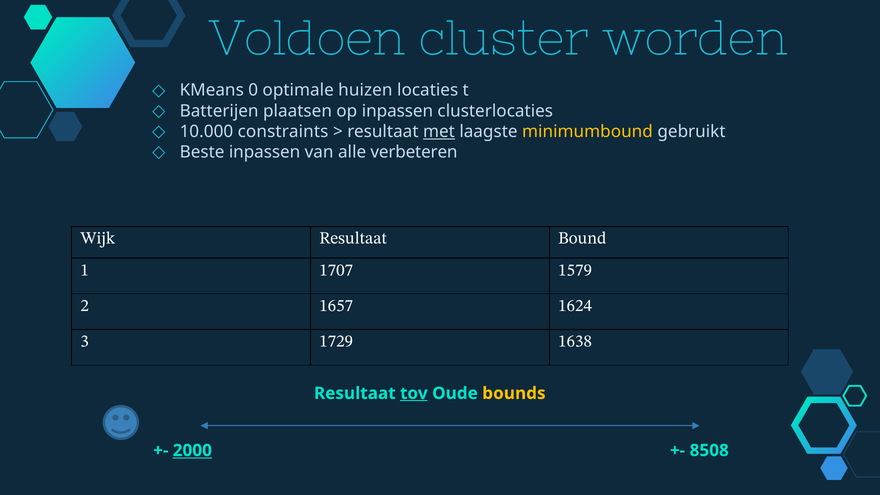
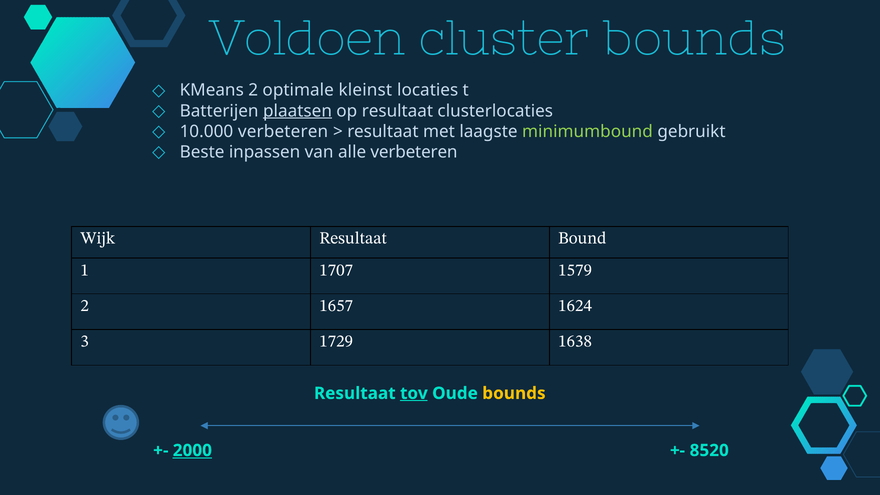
cluster worden: worden -> bounds (695, 39)
KMeans 0: 0 -> 2 (253, 90)
huizen: huizen -> kleinst (365, 90)
plaatsen underline: none -> present (298, 111)
op inpassen: inpassen -> resultaat (397, 111)
10.000 constraints: constraints -> verbeteren (283, 131)
met underline: present -> none (439, 131)
minimumbound colour: yellow -> light green (587, 131)
8508: 8508 -> 8520 (709, 450)
